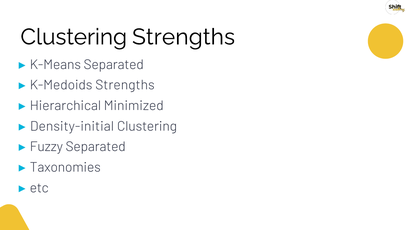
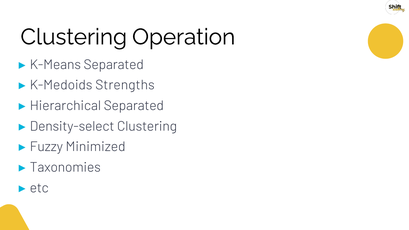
Clustering Strengths: Strengths -> Operation (184, 37)
Hierarchical Minimized: Minimized -> Separated (134, 106)
Density-initial: Density-initial -> Density-select (72, 126)
Fuzzy Separated: Separated -> Minimized (96, 147)
